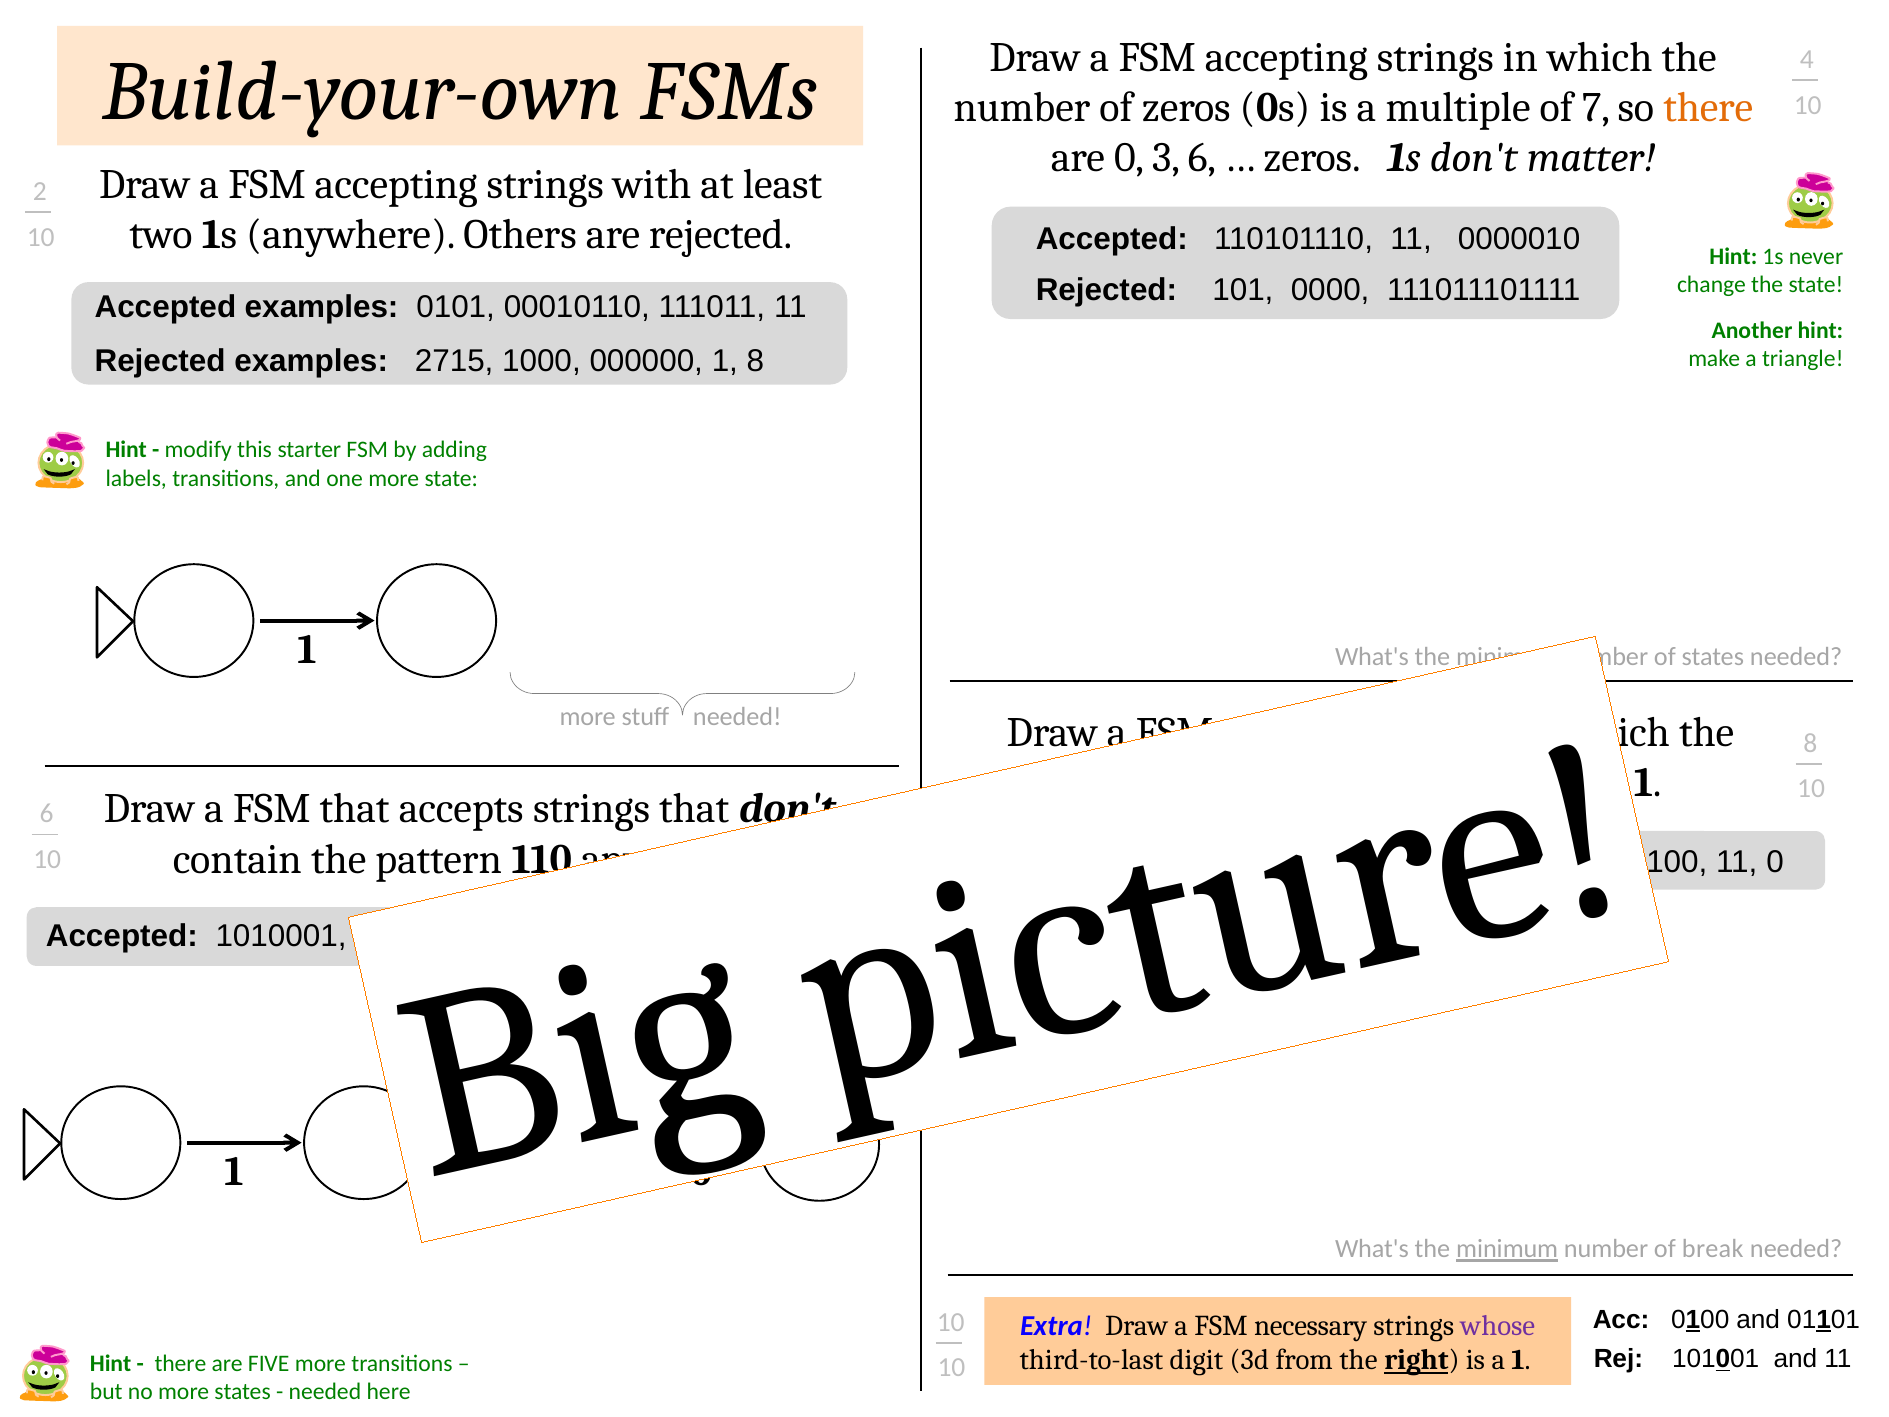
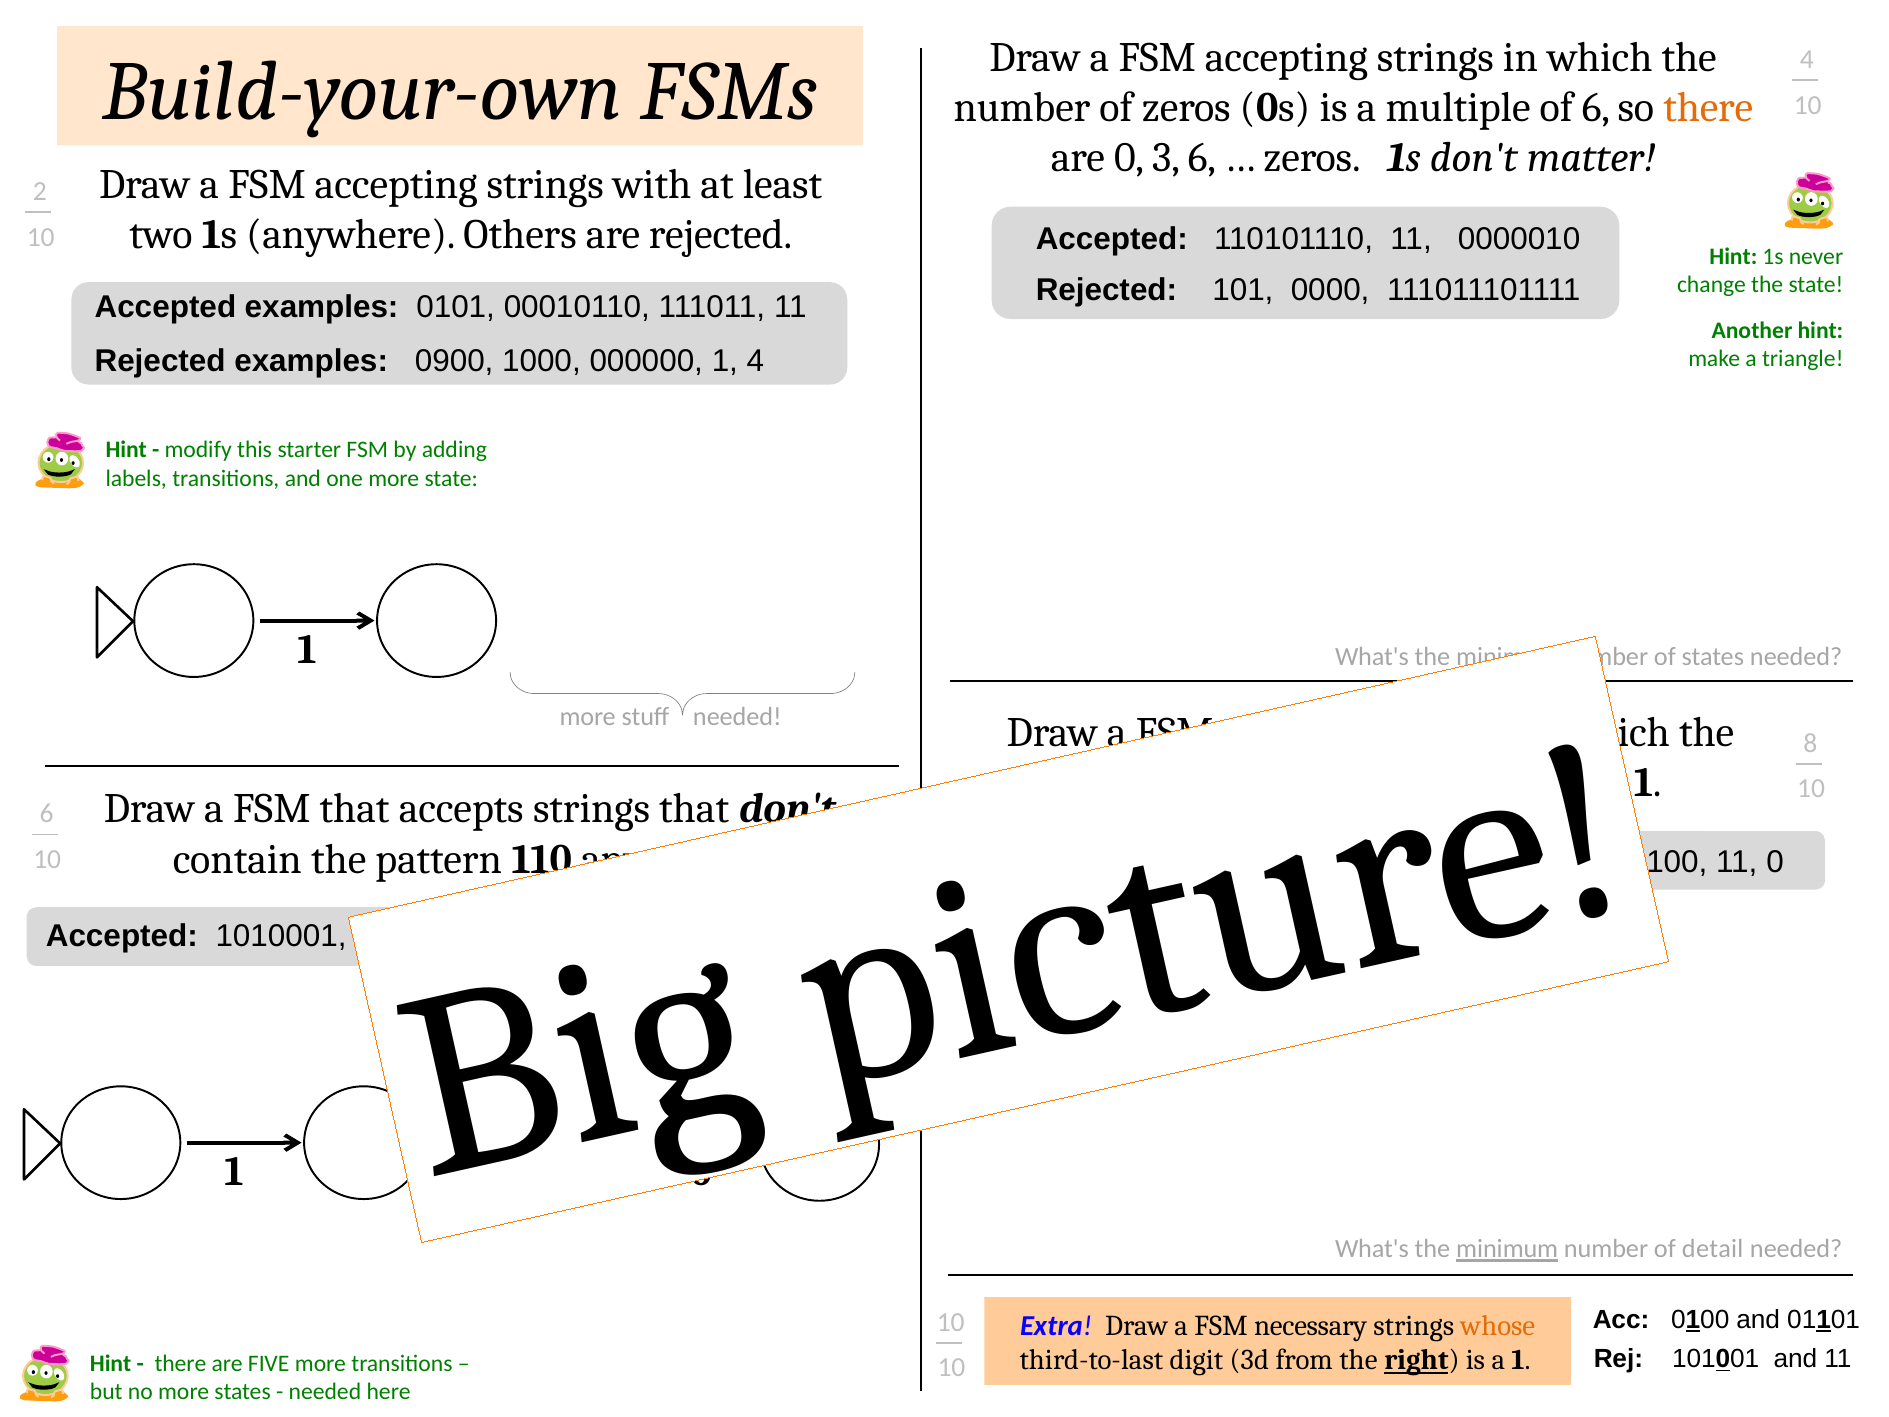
of 7: 7 -> 6 (1596, 108)
2715: 2715 -> 0900 (454, 361)
1 8: 8 -> 4 (755, 361)
break: break -> detail (1713, 1249)
whose colour: purple -> orange (1498, 1325)
